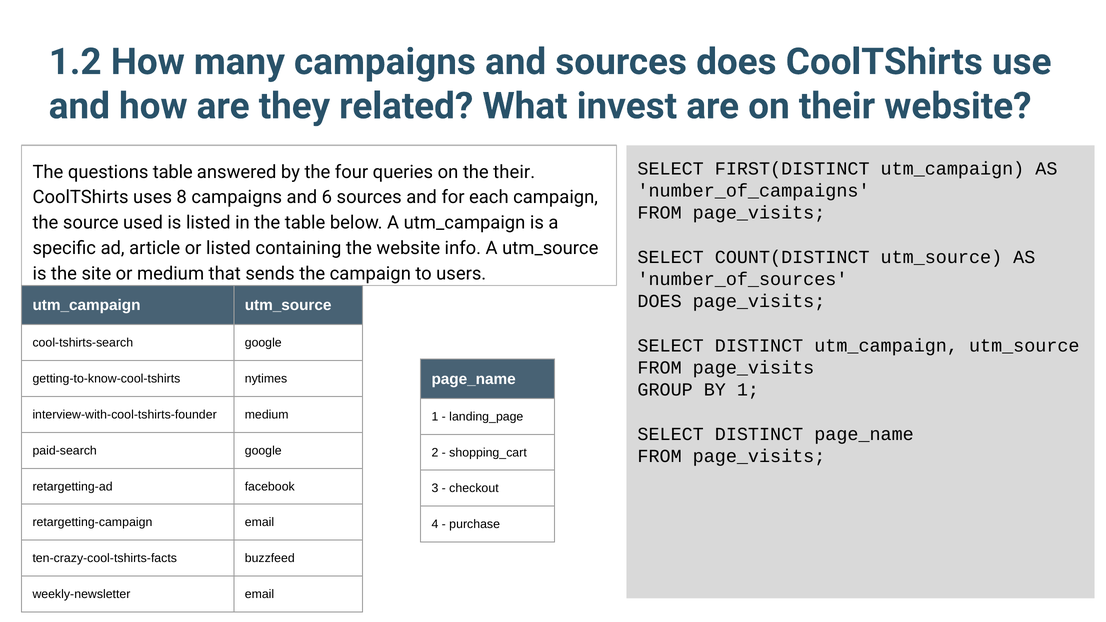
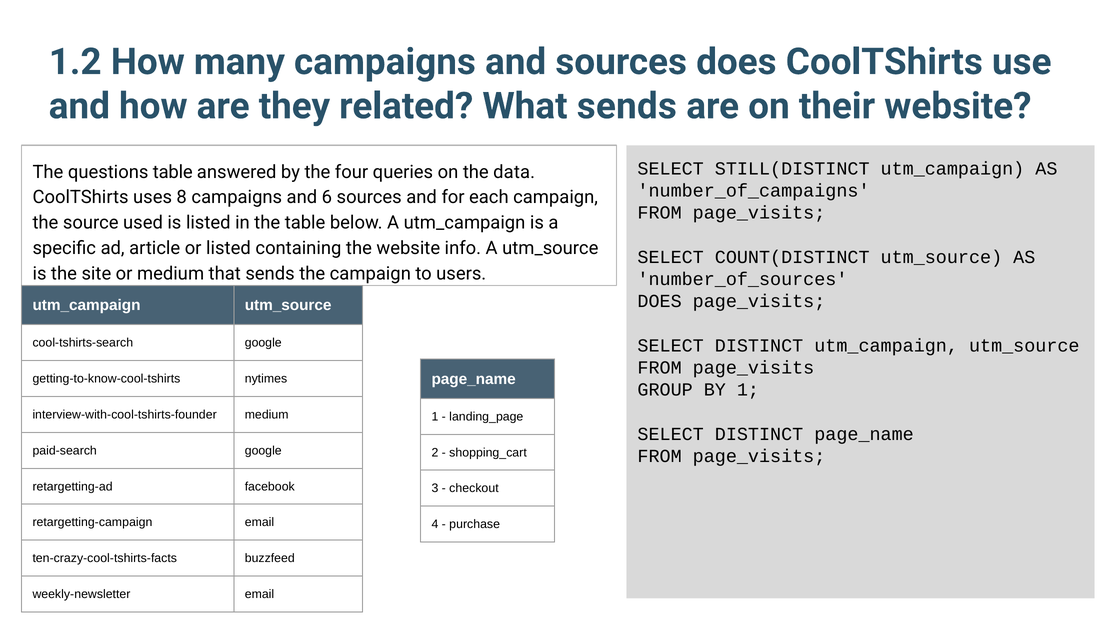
What invest: invest -> sends (627, 106)
FIRST(DISTINCT: FIRST(DISTINCT -> STILL(DISTINCT (792, 169)
the their: their -> data (514, 172)
